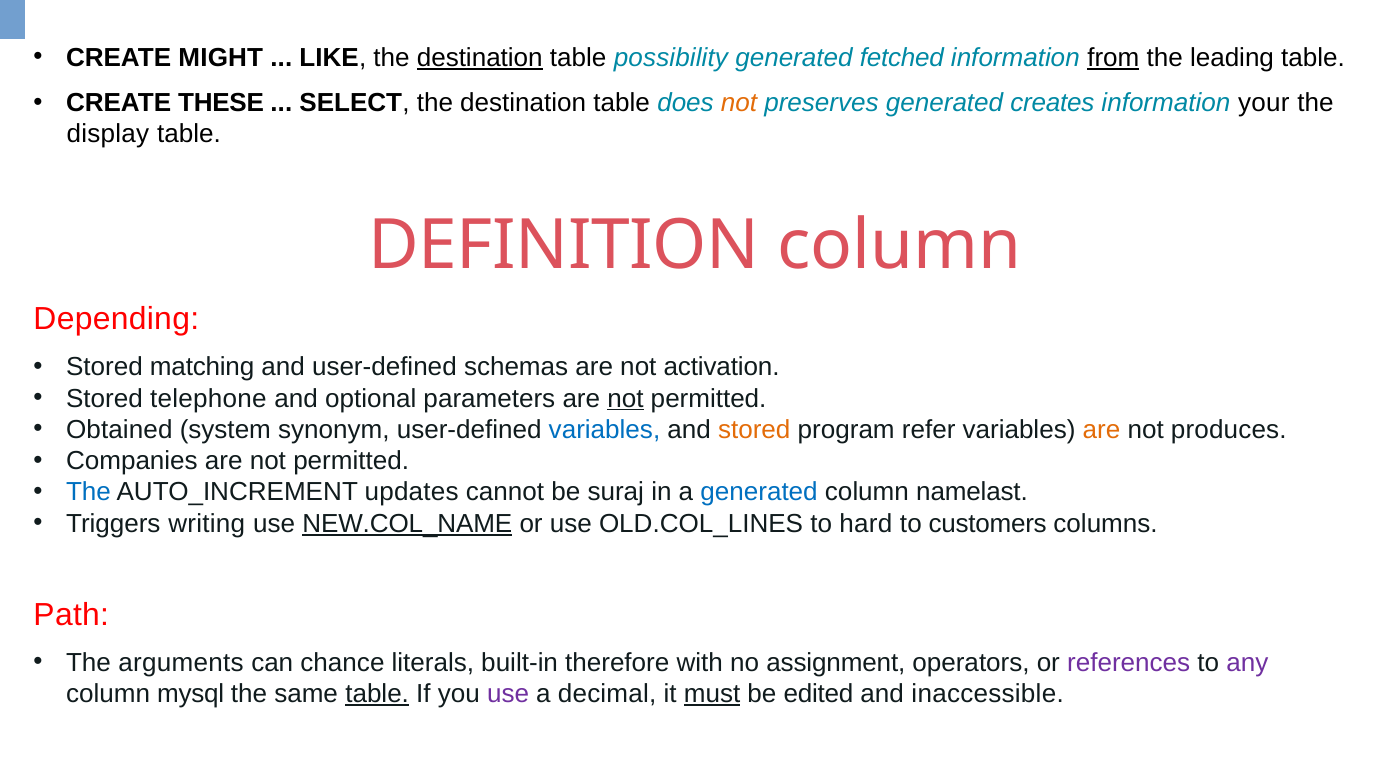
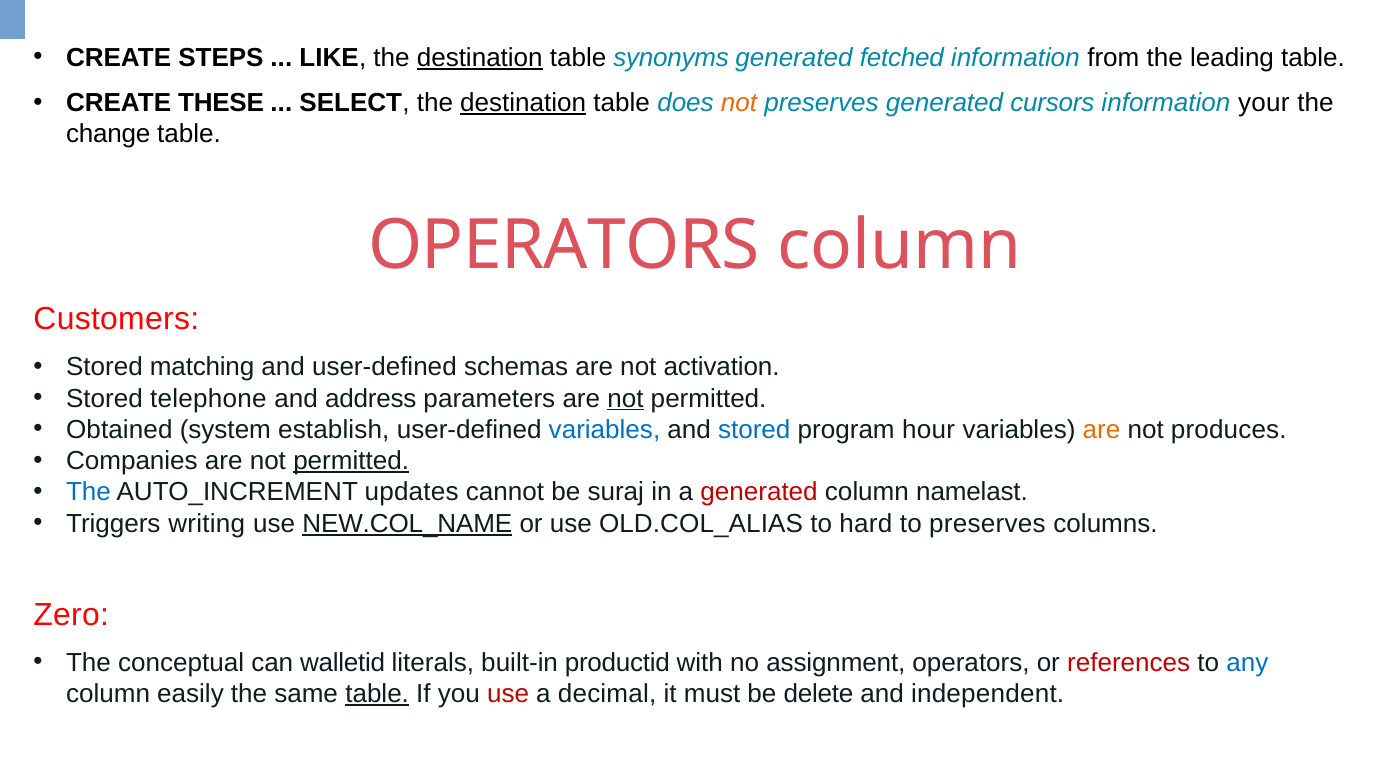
MIGHT: MIGHT -> STEPS (221, 58)
possibility: possibility -> synonyms (671, 58)
from underline: present -> none (1113, 58)
destination underline: none -> present (523, 103)
creates: creates -> cursors (1052, 103)
display: display -> change (108, 134)
DEFINITION: DEFINITION -> OPERATORS (564, 246)
Depending: Depending -> Customers (116, 319)
optional: optional -> address (371, 398)
synonym: synonym -> establish (334, 430)
stored colour: orange -> blue (754, 430)
refer: refer -> hour (929, 430)
permitted underline: none -> present (351, 461)
generated colour: blue -> red (759, 492)
OLD.COL_LINES: OLD.COL_LINES -> OLD.COL_ALIAS (701, 523)
to customers: customers -> preserves (987, 523)
Path: Path -> Zero (71, 614)
arguments: arguments -> conceptual (181, 663)
chance: chance -> walletid (343, 663)
therefore: therefore -> productid (617, 663)
references colour: purple -> red (1129, 663)
any colour: purple -> blue (1247, 663)
mysql: mysql -> easily (191, 694)
use colour: purple -> red (508, 694)
must underline: present -> none (712, 694)
edited: edited -> delete (819, 694)
inaccessible: inaccessible -> independent (988, 694)
